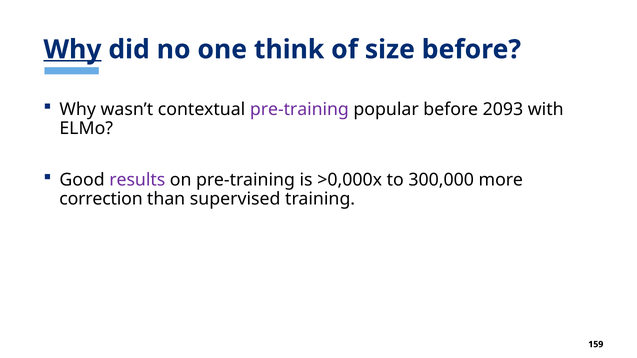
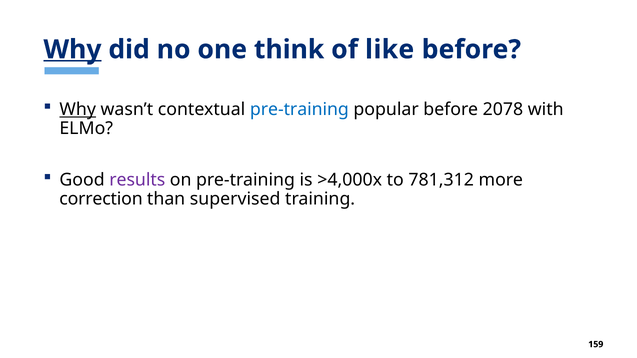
size: size -> like (390, 50)
Why underline: none -> present (78, 109)
pre-training colour: purple -> blue (299, 109)
2093: 2093 -> 2078 (503, 109)
>0,000x: >0,000x -> >4,000x (350, 180)
300,000: 300,000 -> 781,312 (441, 180)
